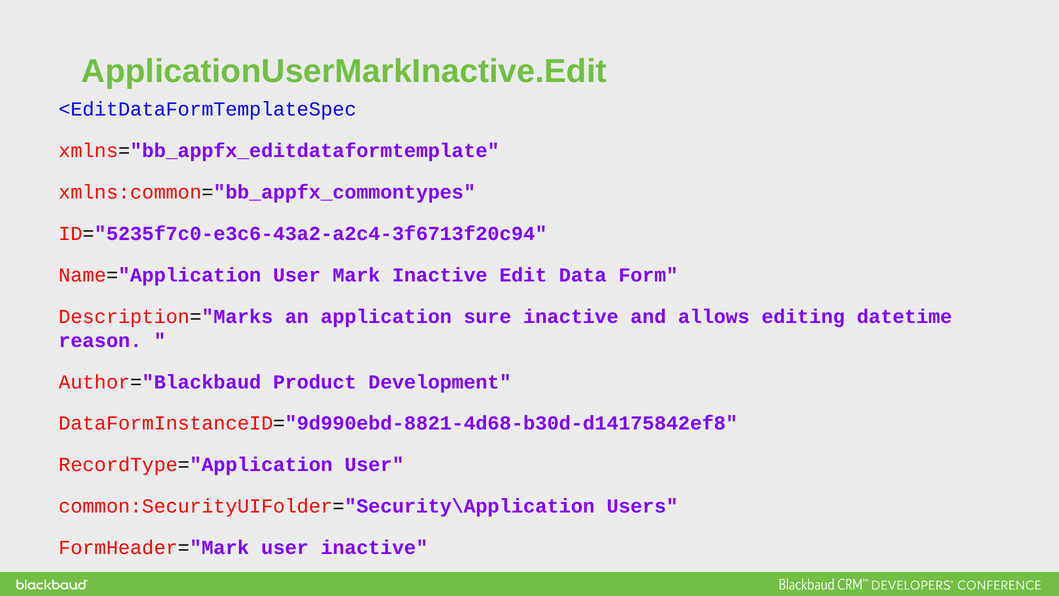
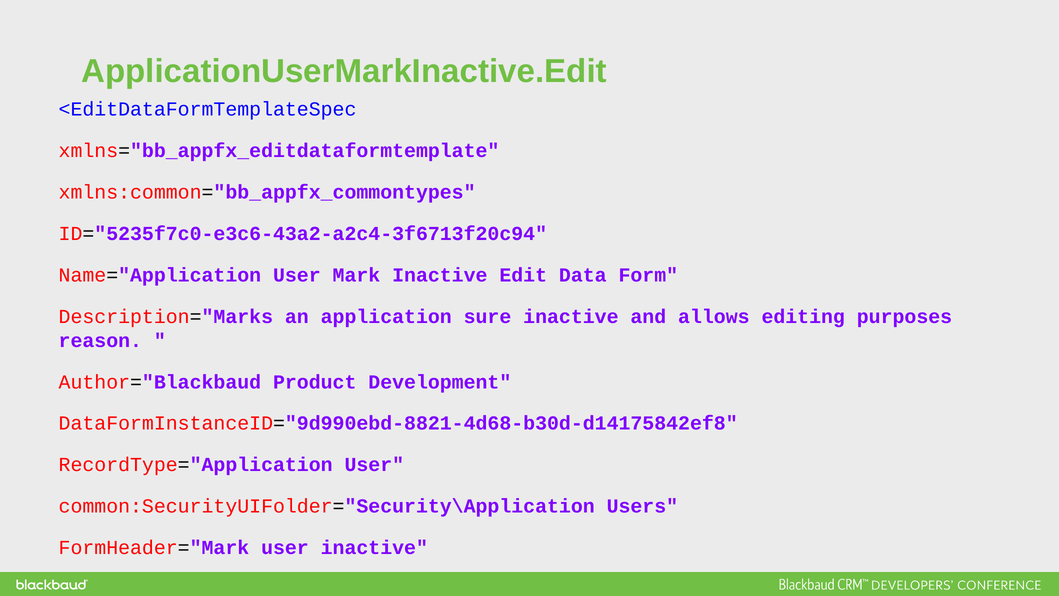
datetime: datetime -> purposes (904, 316)
